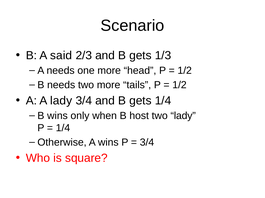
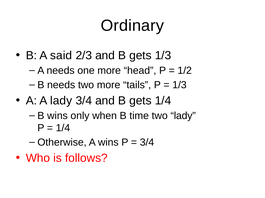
Scenario: Scenario -> Ordinary (132, 26)
1/2: 1/2 -> 1/3 (179, 85)
host: host -> time (139, 116)
square: square -> follows (86, 159)
